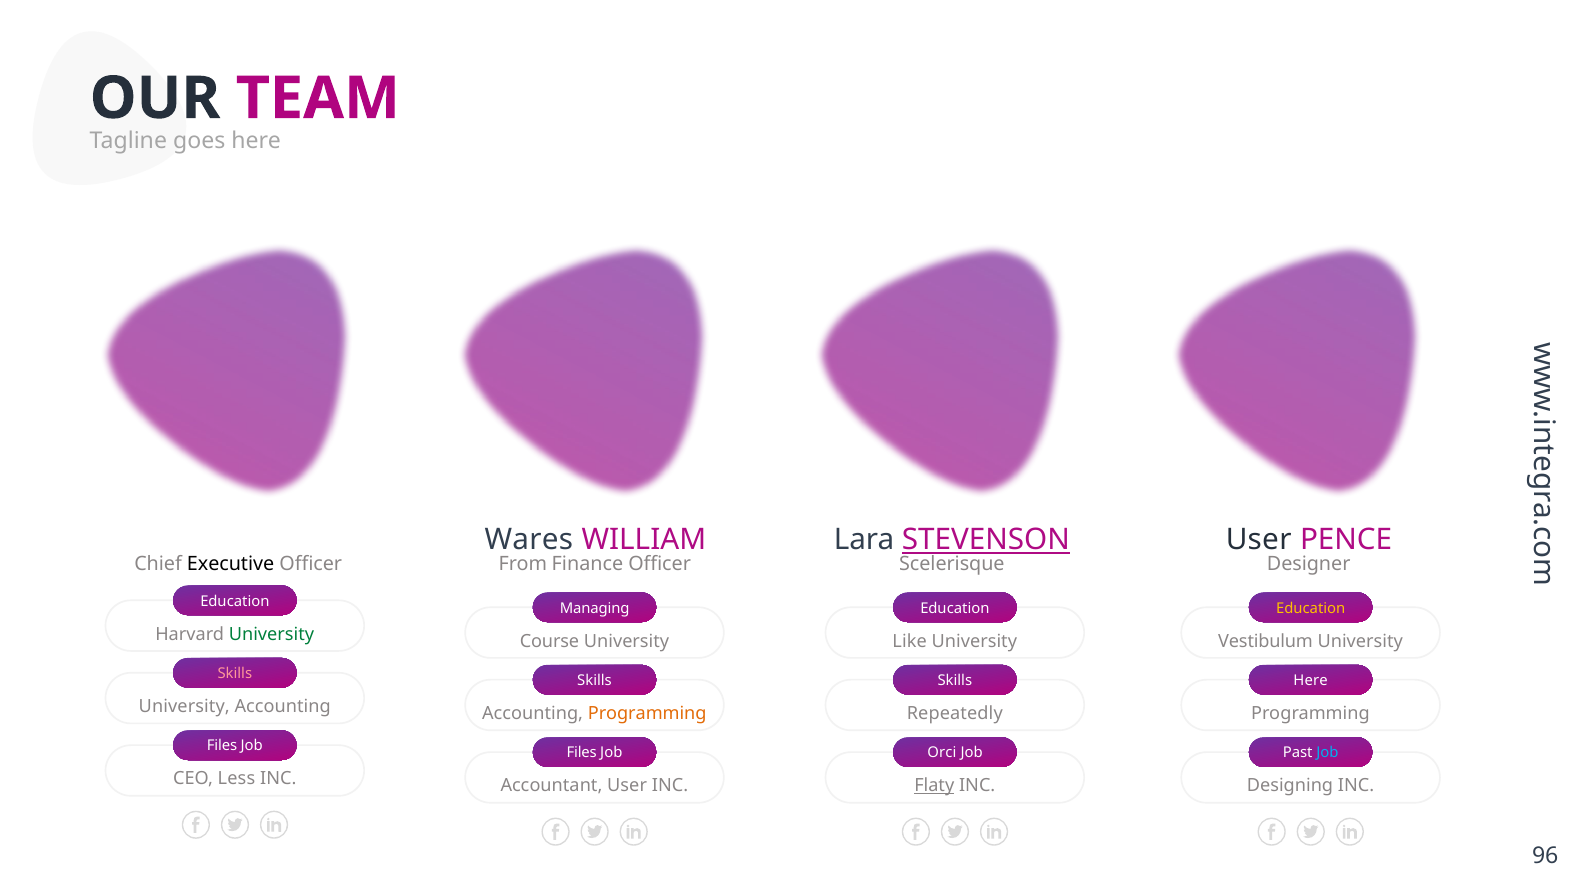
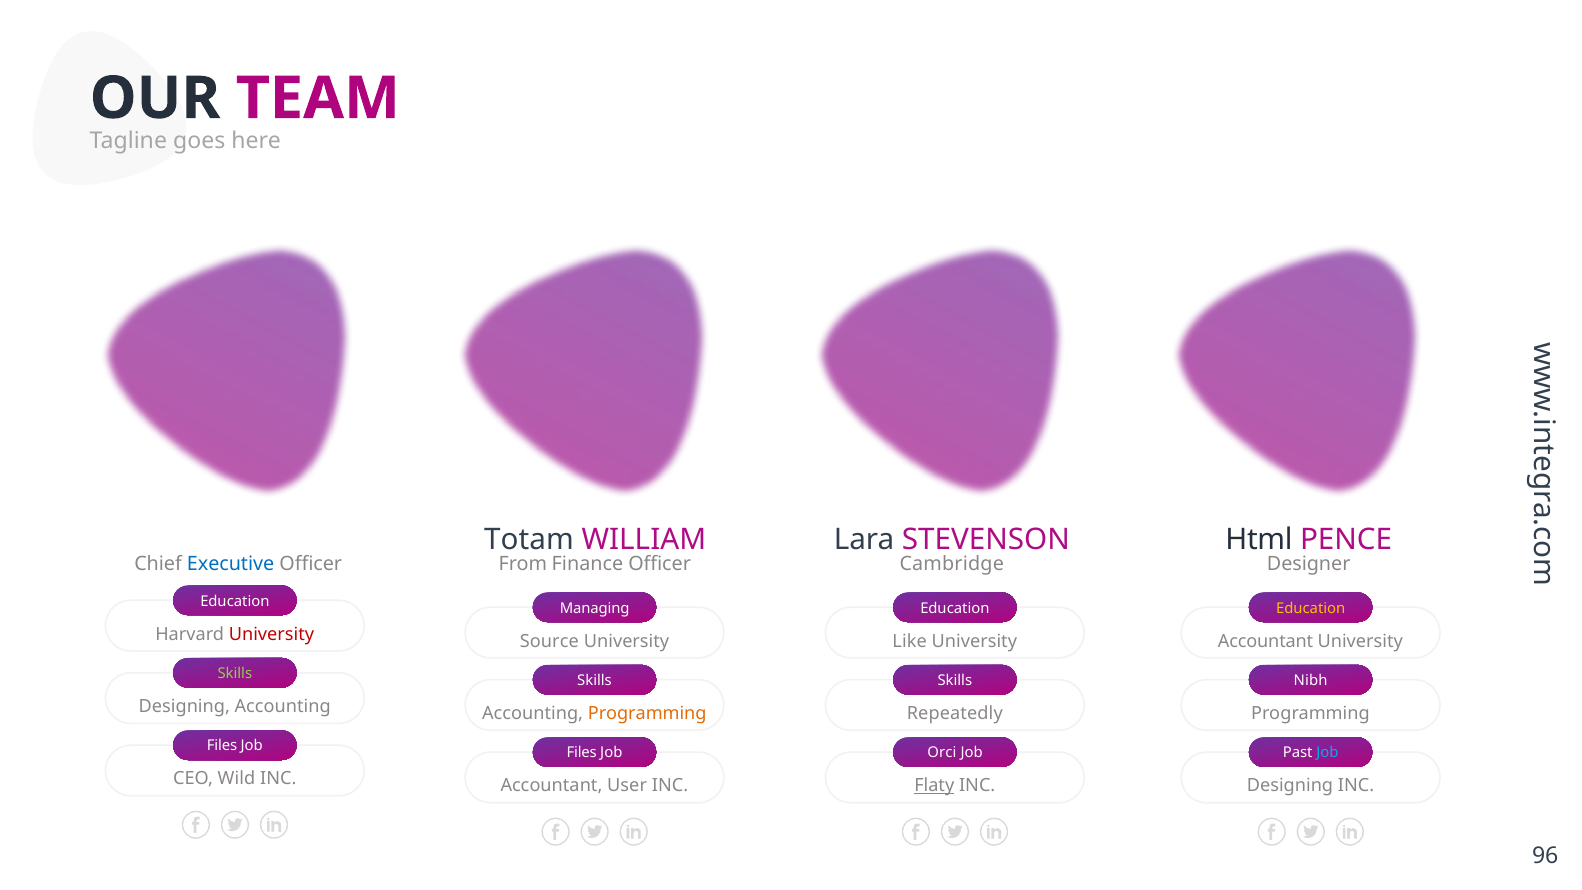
Wares: Wares -> Totam (529, 540)
STEVENSON underline: present -> none (986, 540)
User: User -> Html (1259, 540)
Executive colour: black -> blue (231, 564)
Scelerisque: Scelerisque -> Cambridge (952, 564)
University colour: green -> red (271, 634)
Course: Course -> Source (549, 641)
Vestibulum: Vestibulum -> Accountant (1266, 641)
Skills colour: pink -> light green (235, 674)
Here: Here -> Nibh (1311, 681)
University: University -> Designing (184, 706)
Less: Less -> Wild (236, 778)
